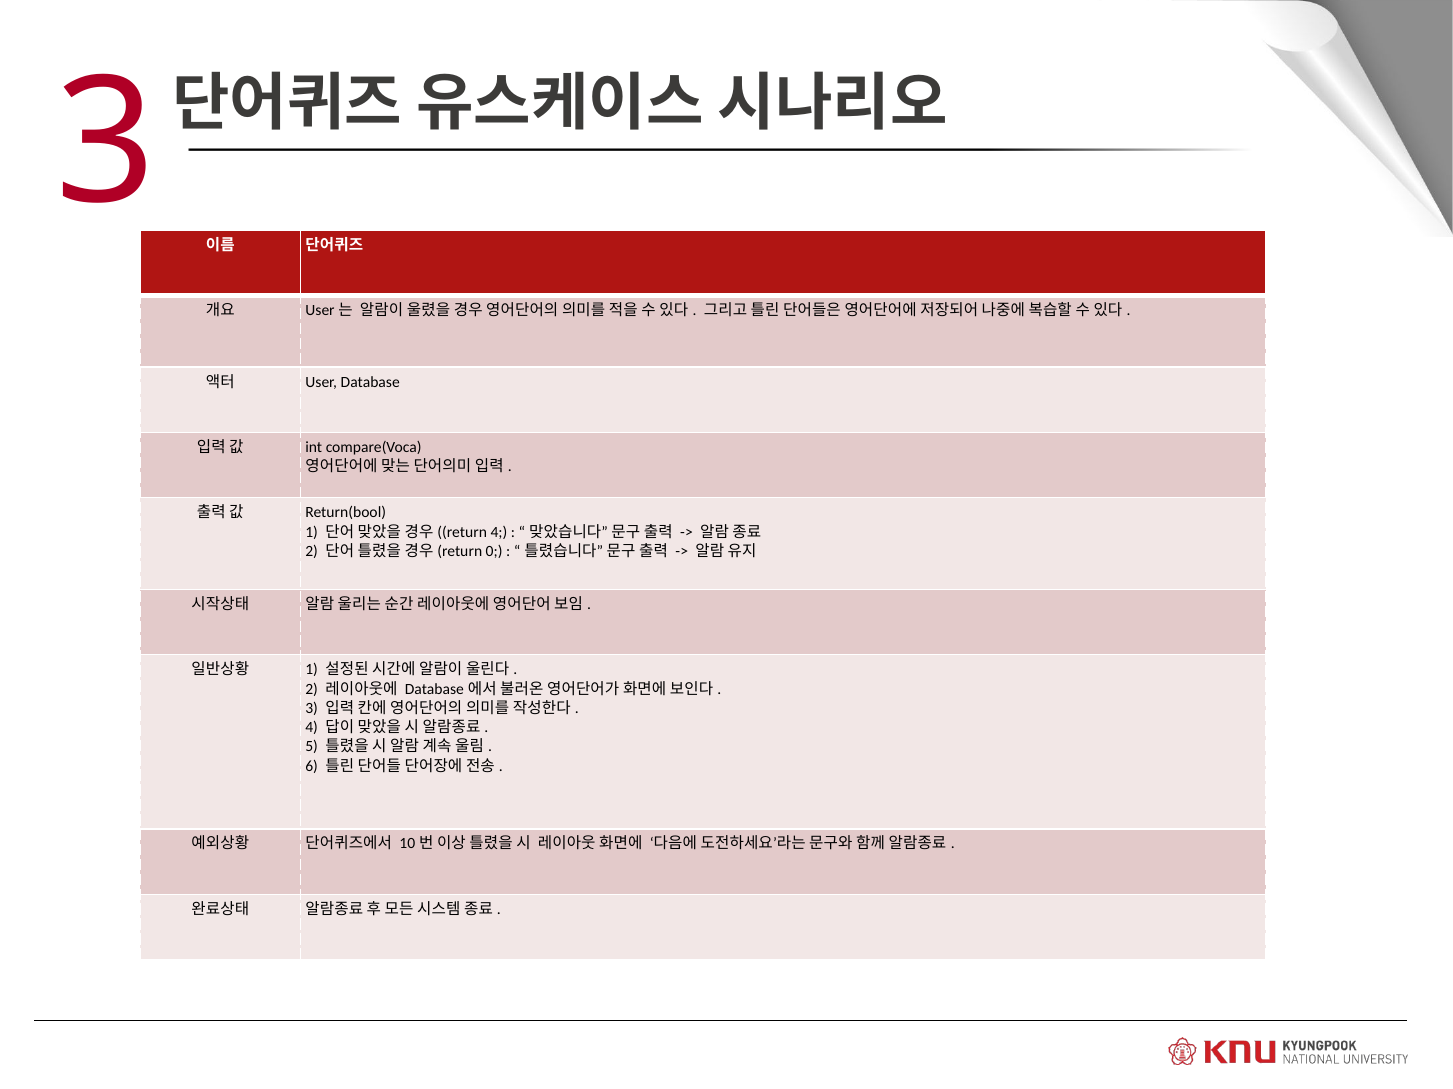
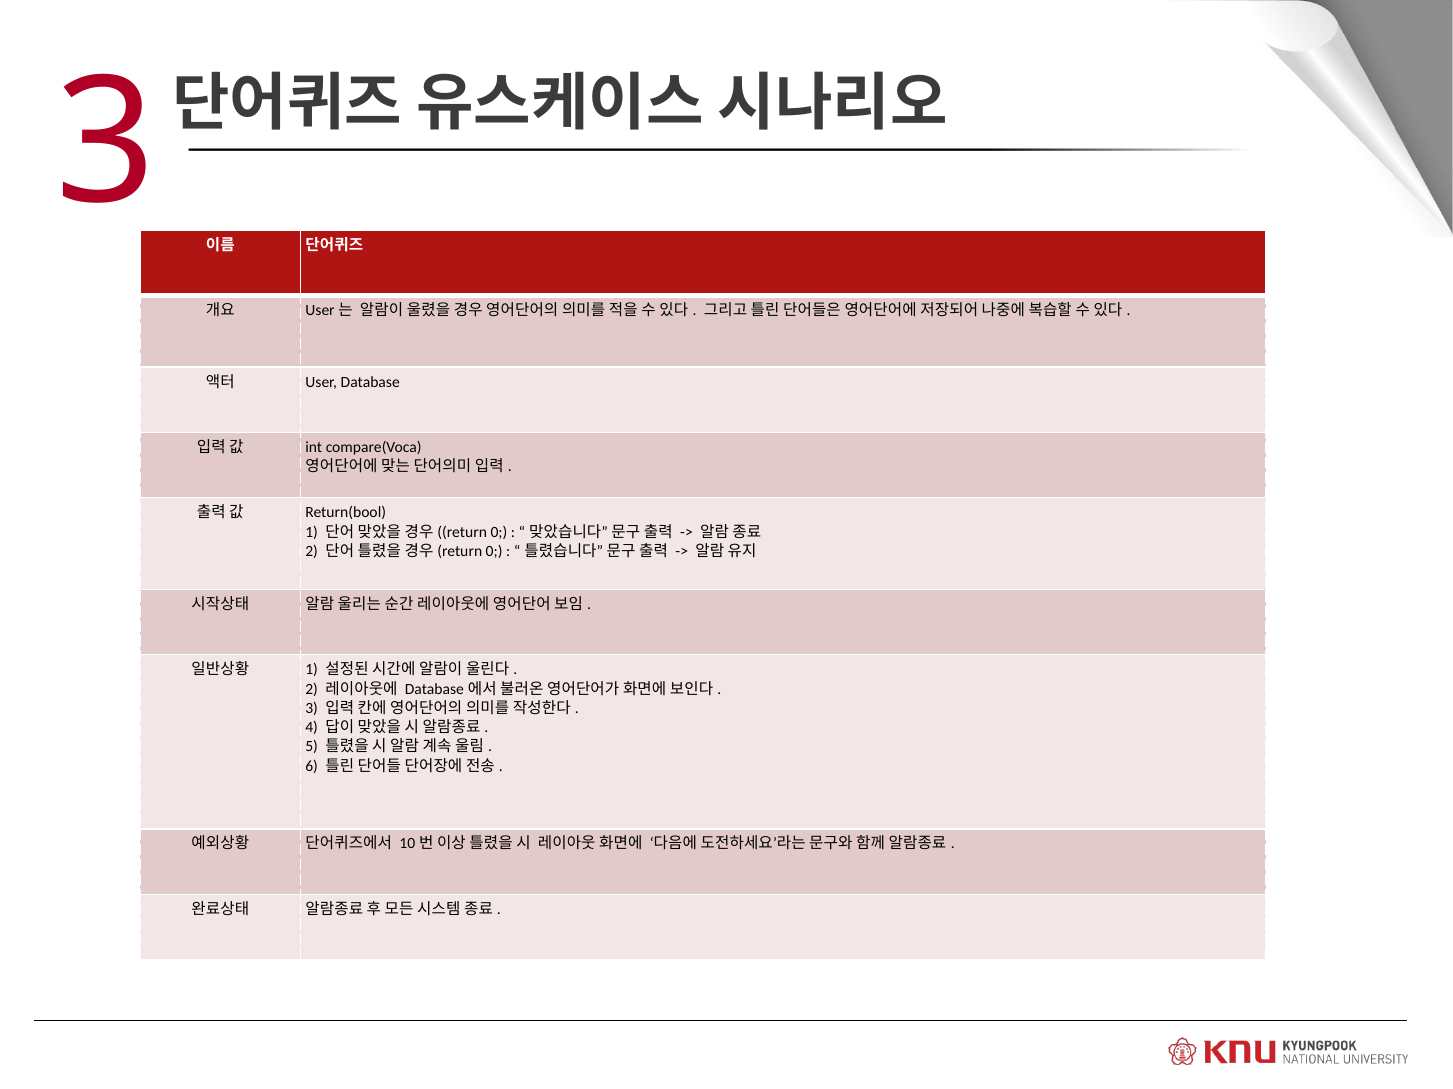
4: 4 -> 0 (499, 532)
